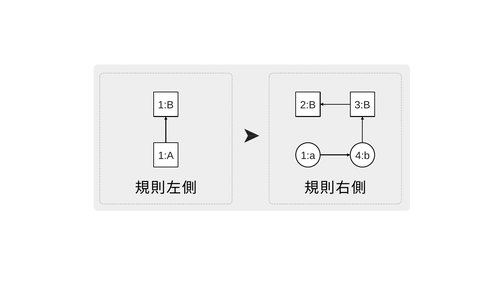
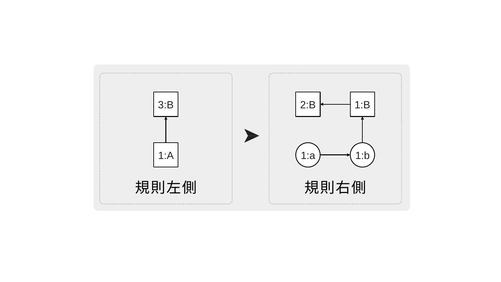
1:B: 1:B -> 3:B (166, 105)
2:B 3:B: 3:B -> 1:B (362, 105)
1:a 4:b: 4:b -> 1:b (363, 155)
